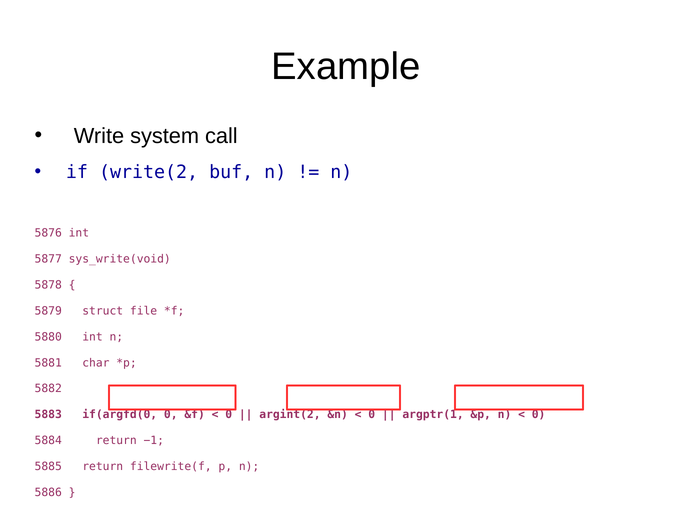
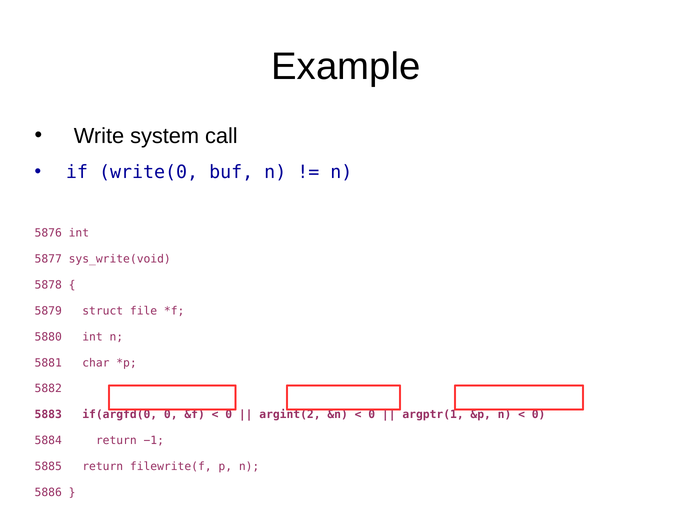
write(2: write(2 -> write(0 (149, 172)
